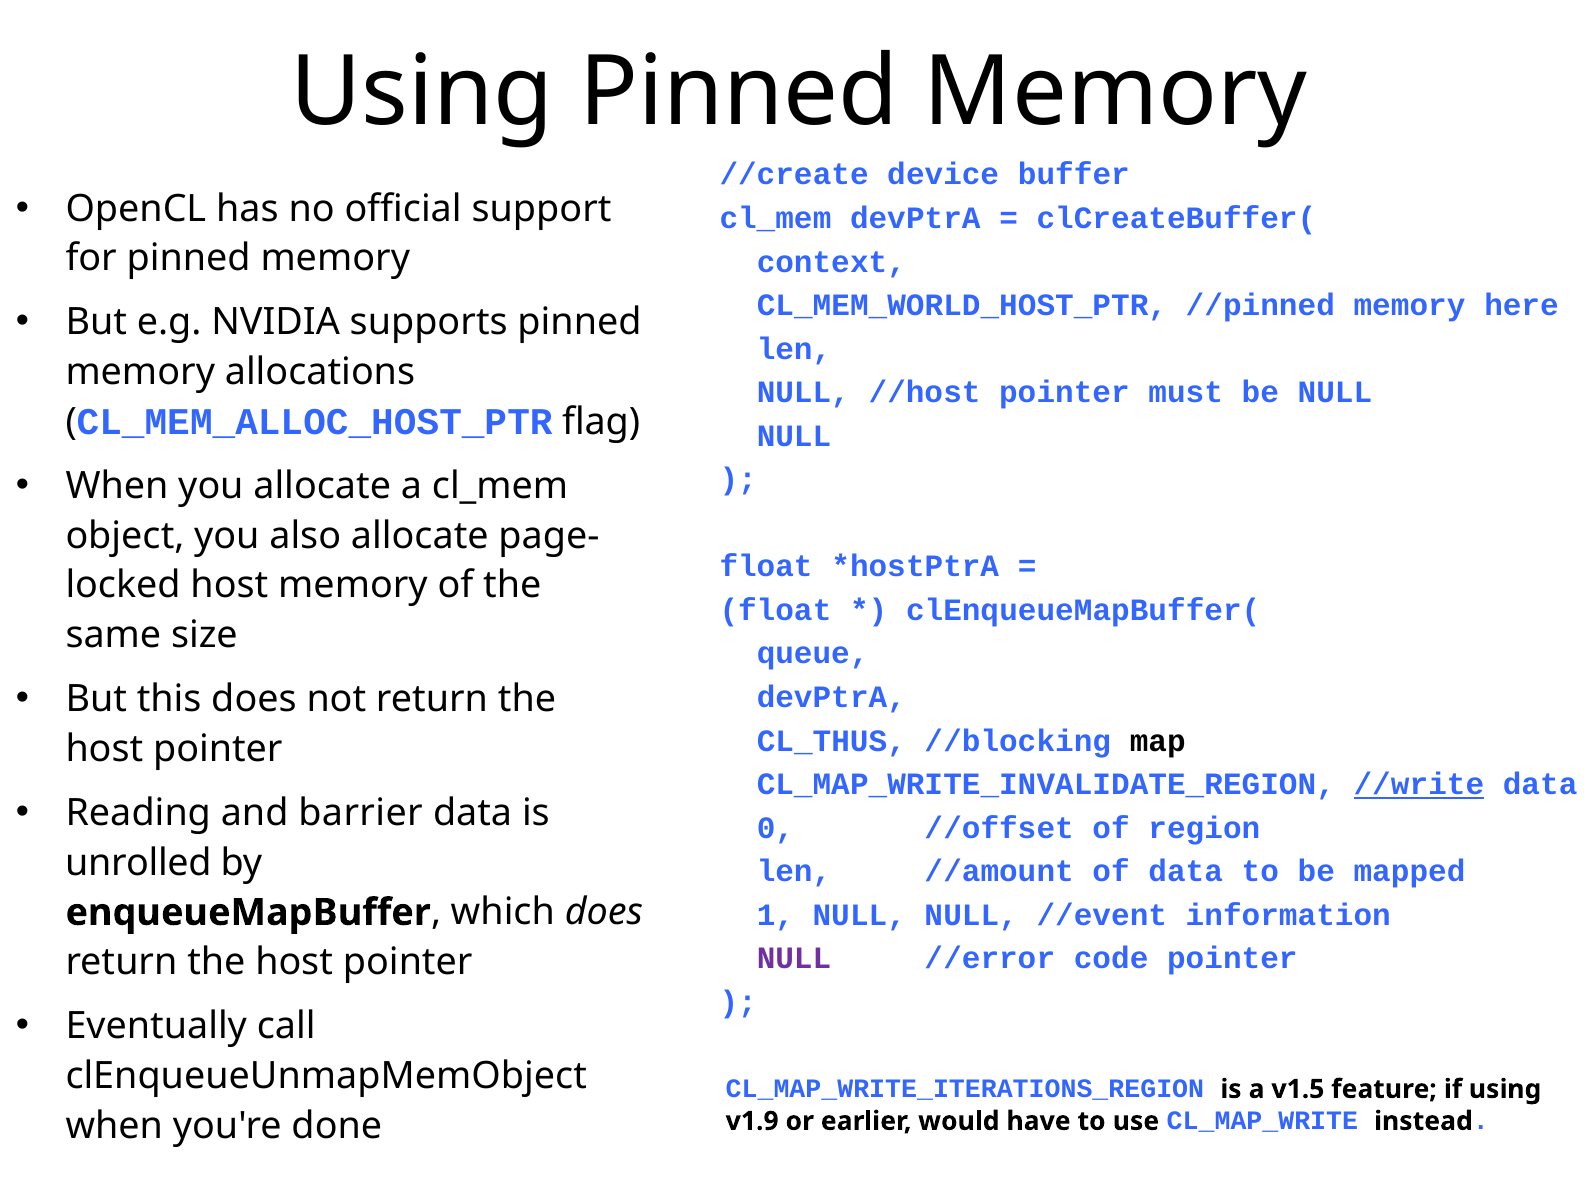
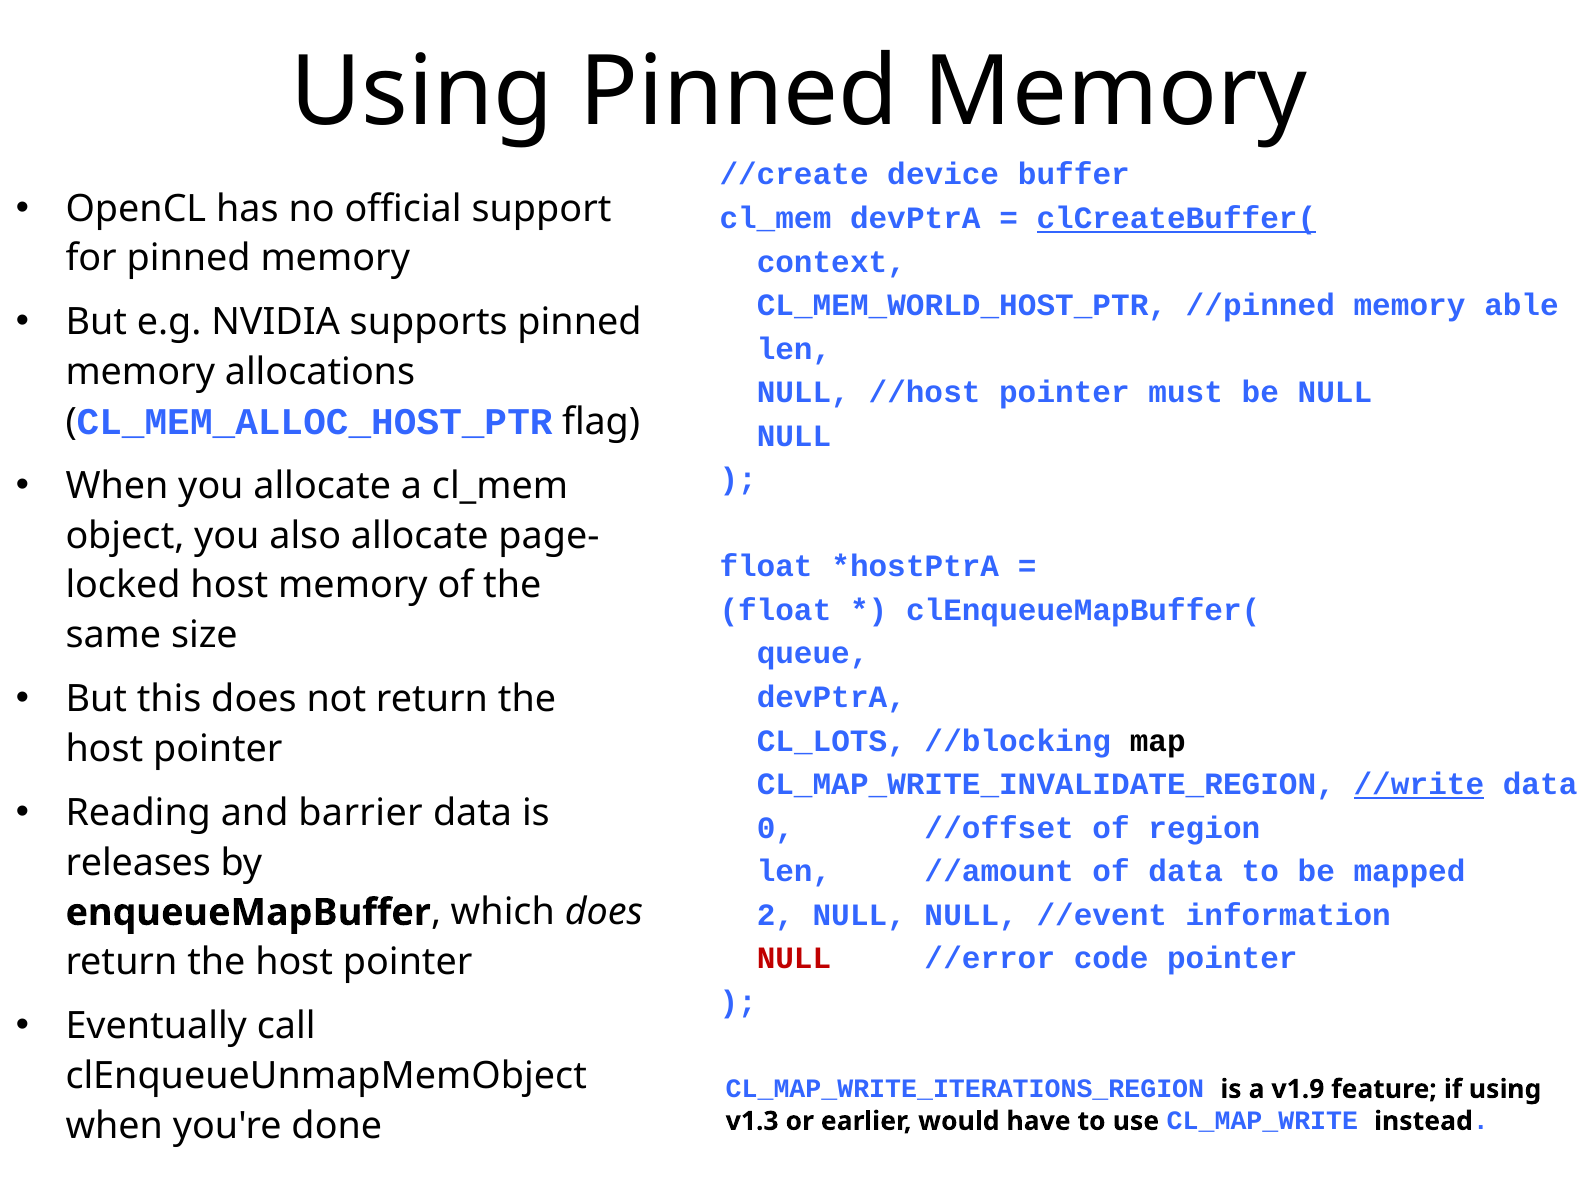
clCreateBuffer( underline: none -> present (1176, 218)
here: here -> able (1521, 305)
CL_THUS: CL_THUS -> CL_LOTS (831, 741)
unrolled: unrolled -> releases (138, 863)
1: 1 -> 2 (775, 915)
NULL colour: purple -> red (794, 959)
v1.5: v1.5 -> v1.9 (1298, 1089)
v1.9: v1.9 -> v1.3 (752, 1121)
